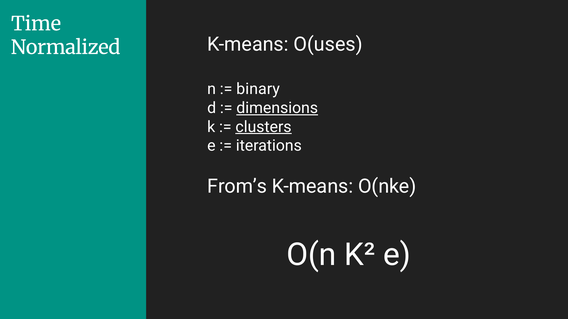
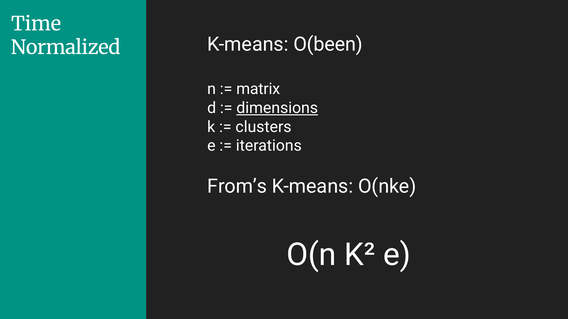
O(uses: O(uses -> O(been (328, 44)
binary: binary -> matrix (258, 89)
clusters underline: present -> none (263, 127)
